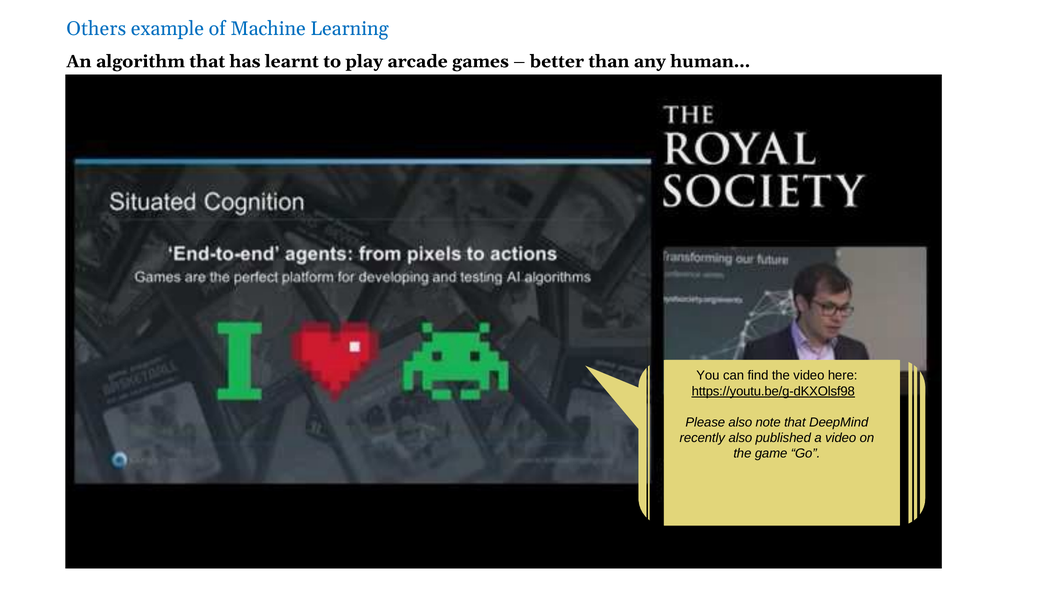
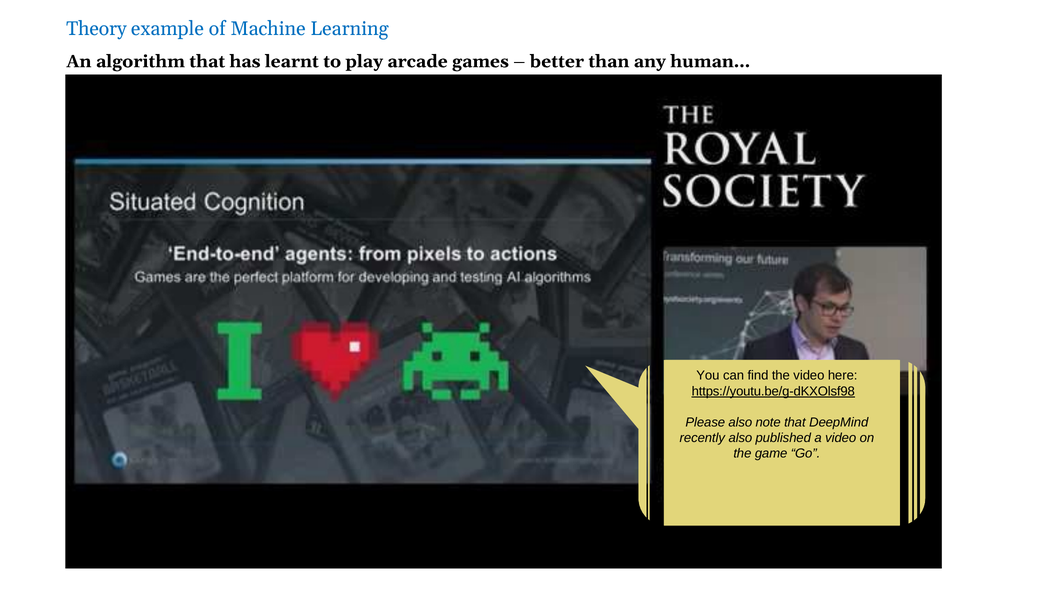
Others: Others -> Theory (96, 29)
